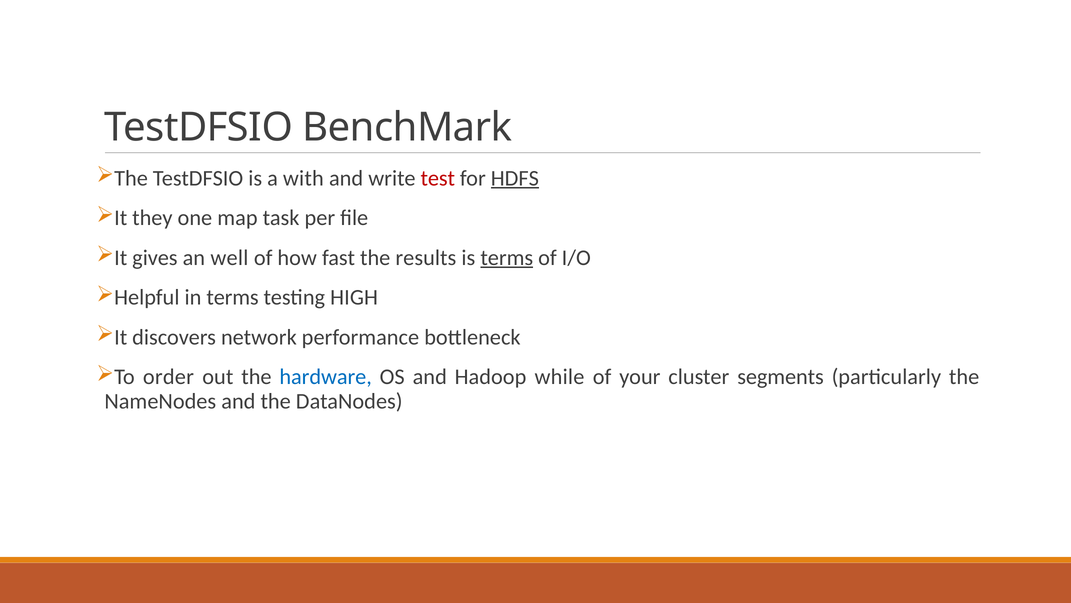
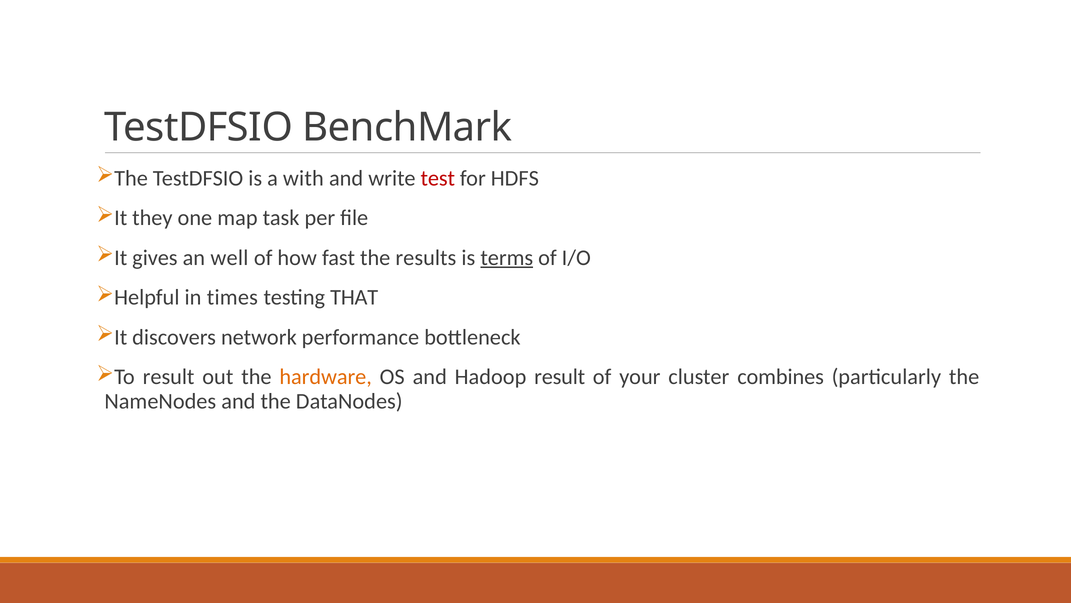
HDFS underline: present -> none (515, 178)
in terms: terms -> times (232, 297)
HIGH: HIGH -> THAT (354, 297)
To order: order -> result (169, 377)
hardware colour: blue -> orange (326, 377)
Hadoop while: while -> result (560, 377)
segments: segments -> combines (781, 377)
